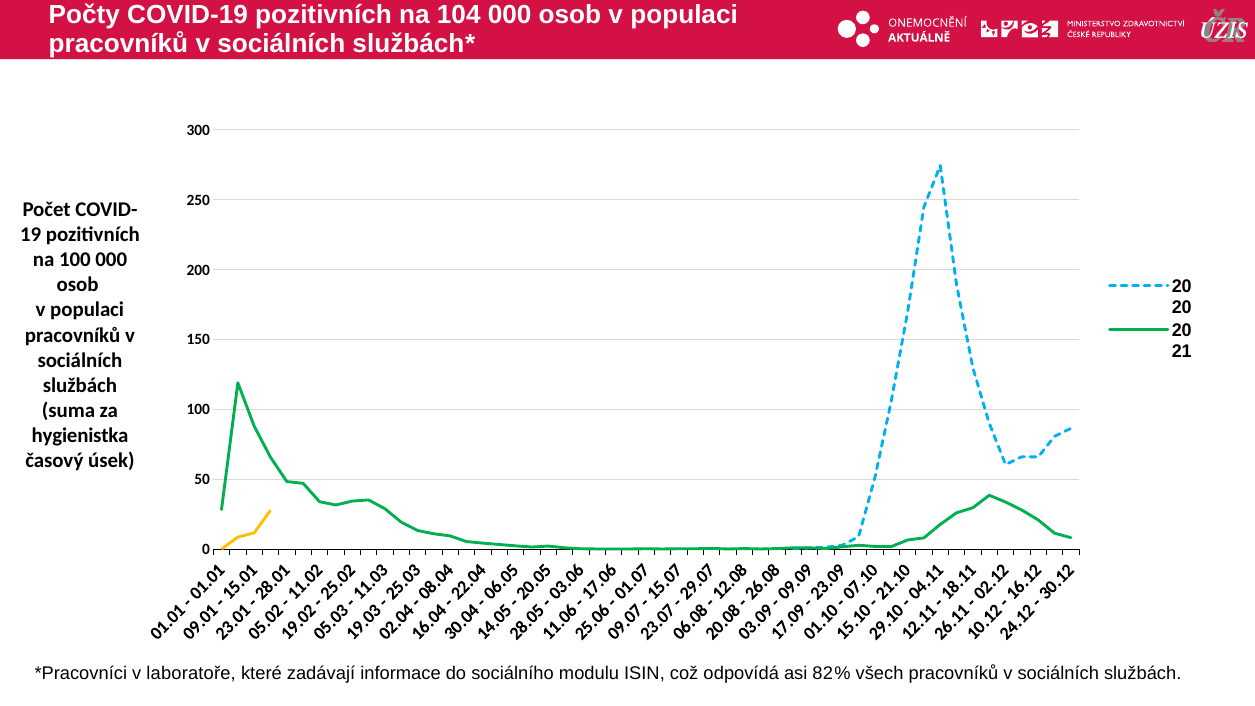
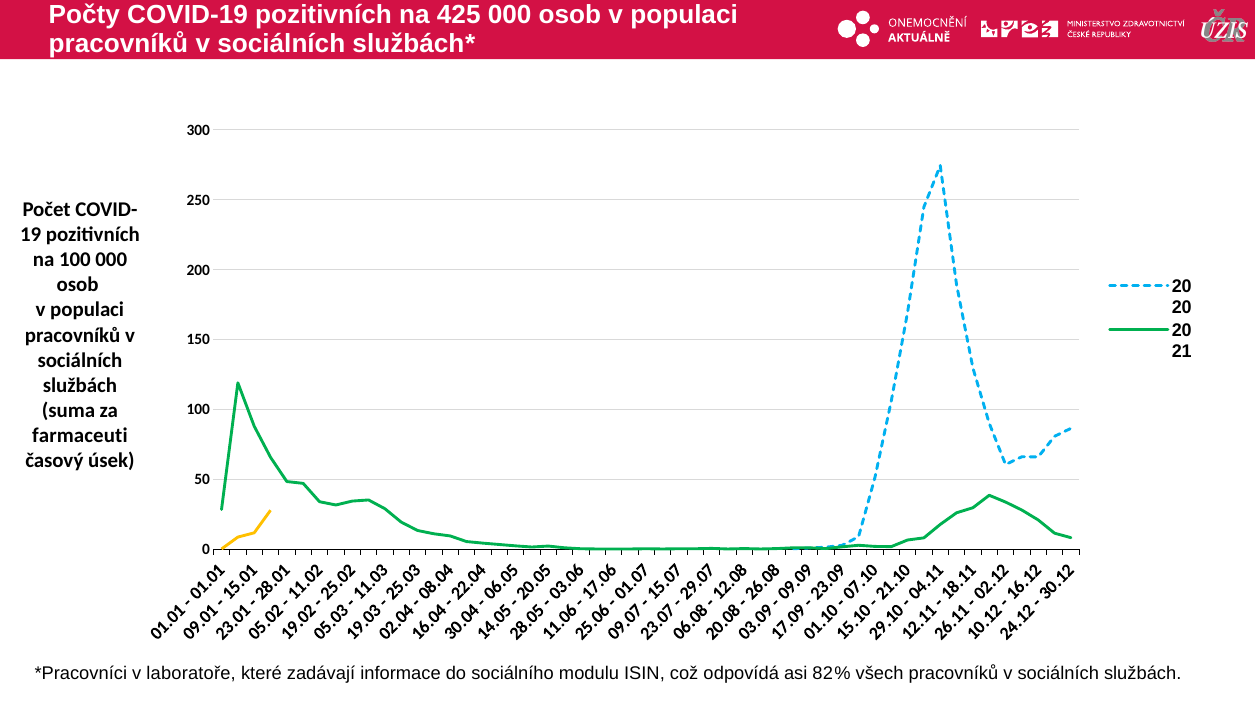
104: 104 -> 425 (459, 15)
hygienistka: hygienistka -> farmaceuti (80, 435)
